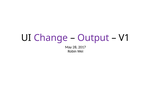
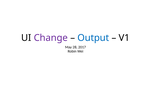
Output colour: purple -> blue (93, 38)
